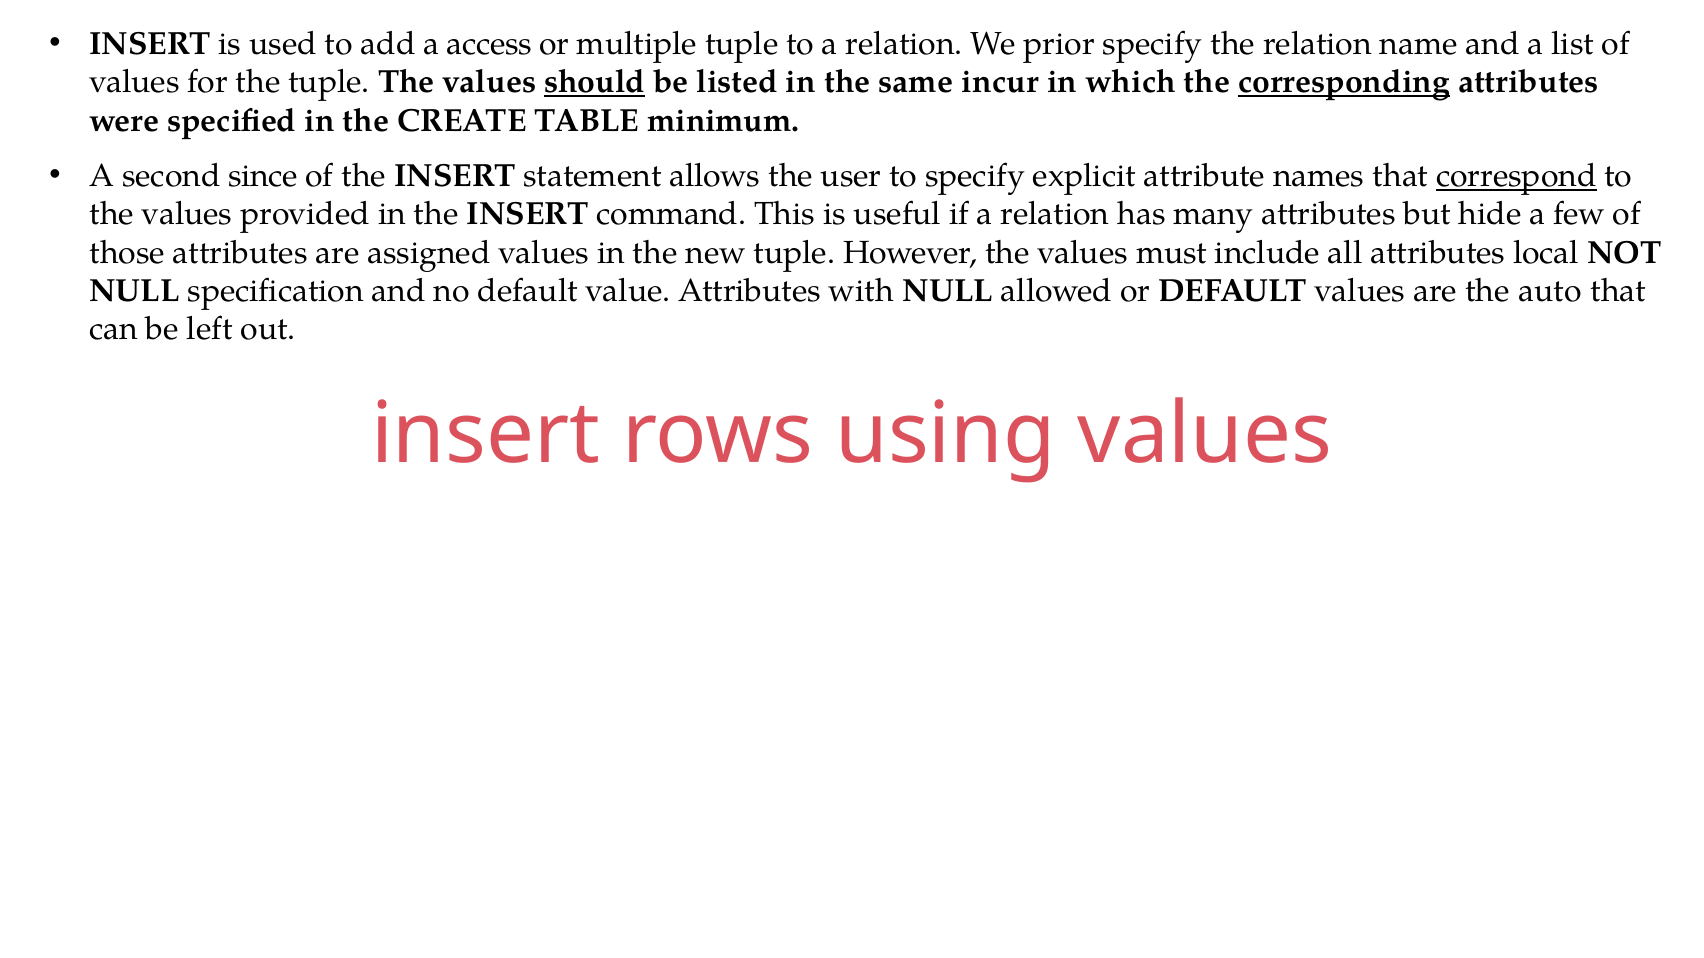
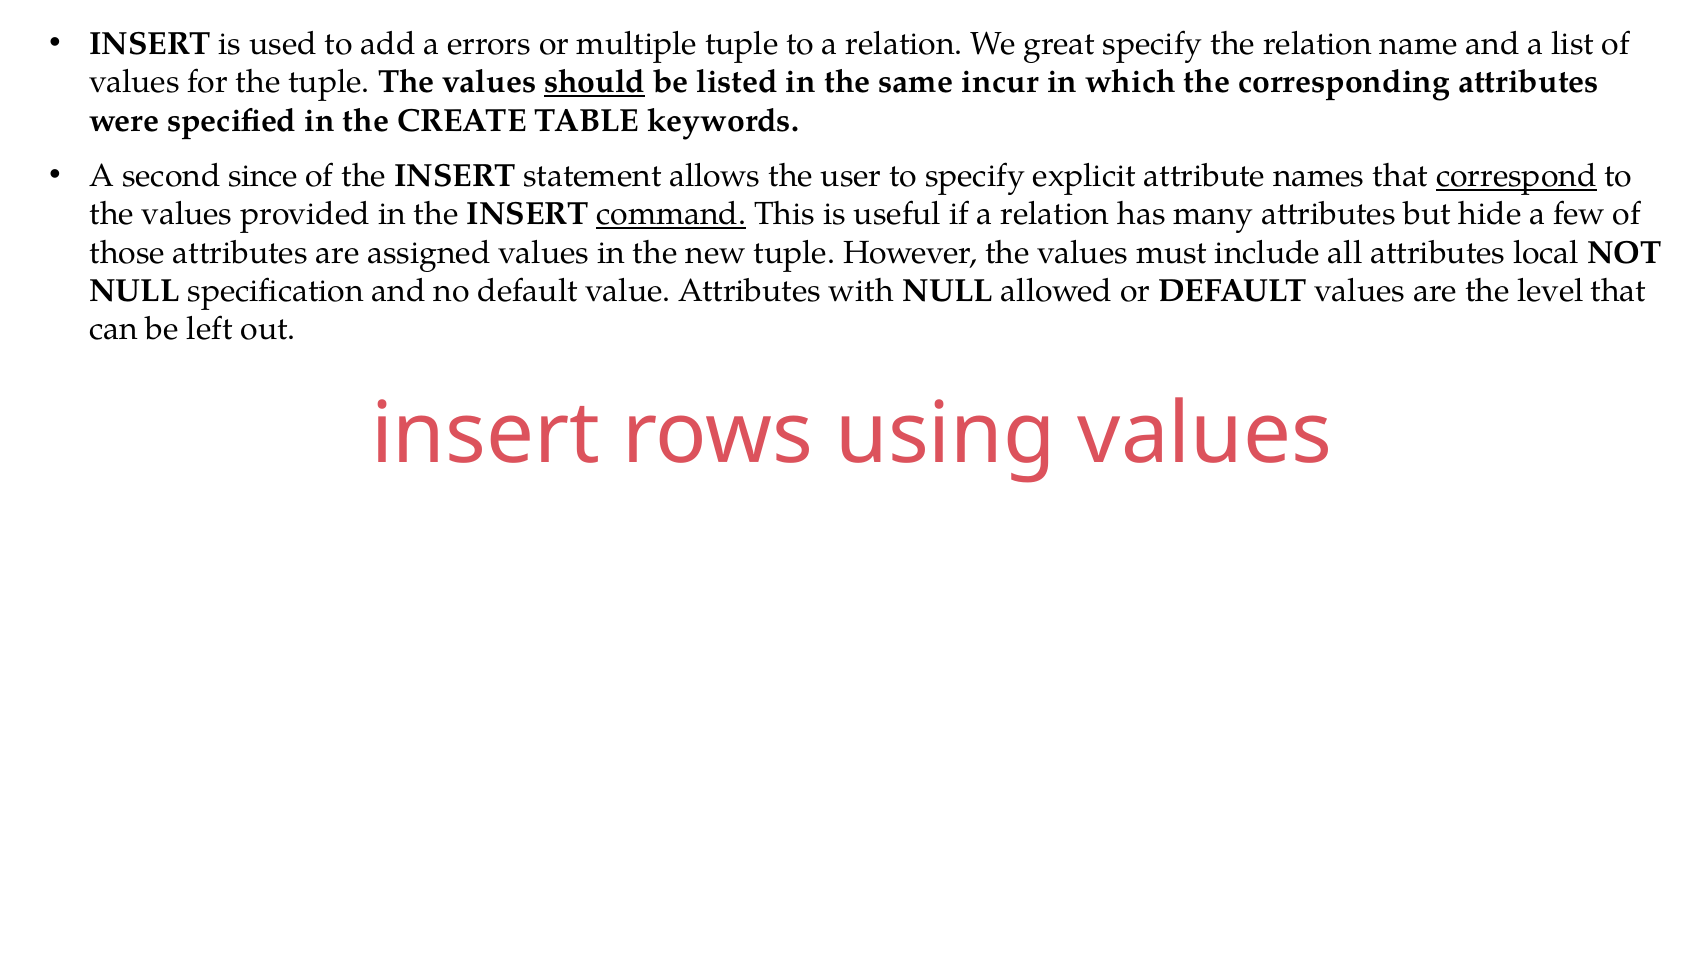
access: access -> errors (489, 44)
prior: prior -> great (1059, 44)
corresponding underline: present -> none (1344, 82)
minimum: minimum -> keywords (723, 121)
command underline: none -> present (671, 214)
auto: auto -> level (1550, 291)
